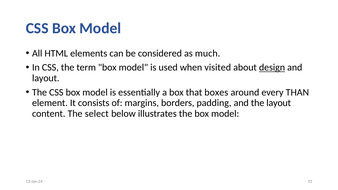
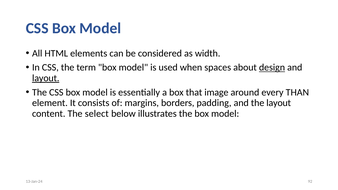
much: much -> width (208, 53)
visited: visited -> spaces (218, 68)
layout underline: none -> present (46, 78)
boxes: boxes -> image (216, 92)
